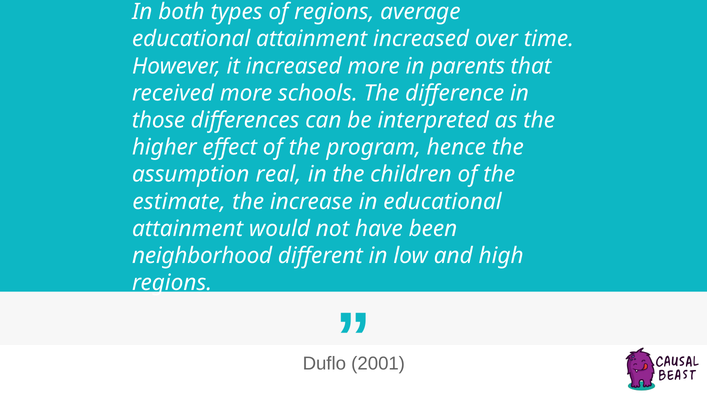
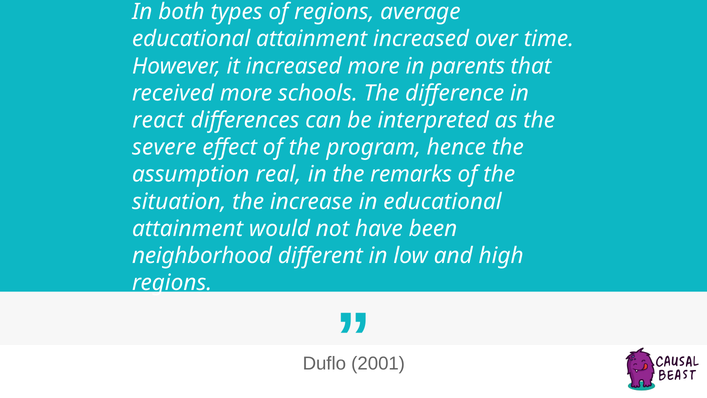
those: those -> react (158, 120)
higher: higher -> severe (164, 147)
children: children -> remarks (411, 174)
estimate: estimate -> situation (179, 201)
